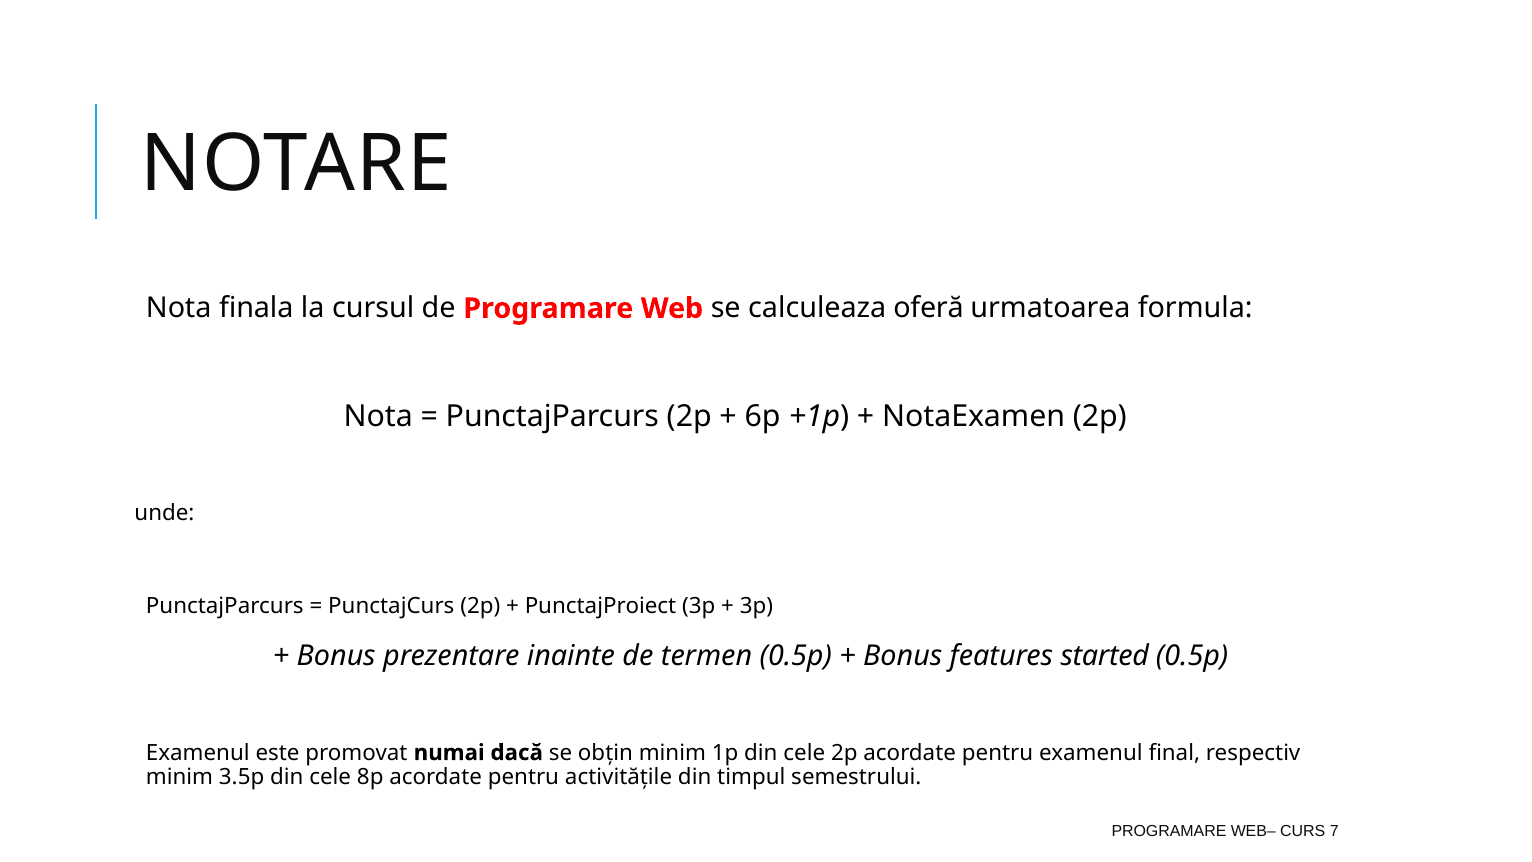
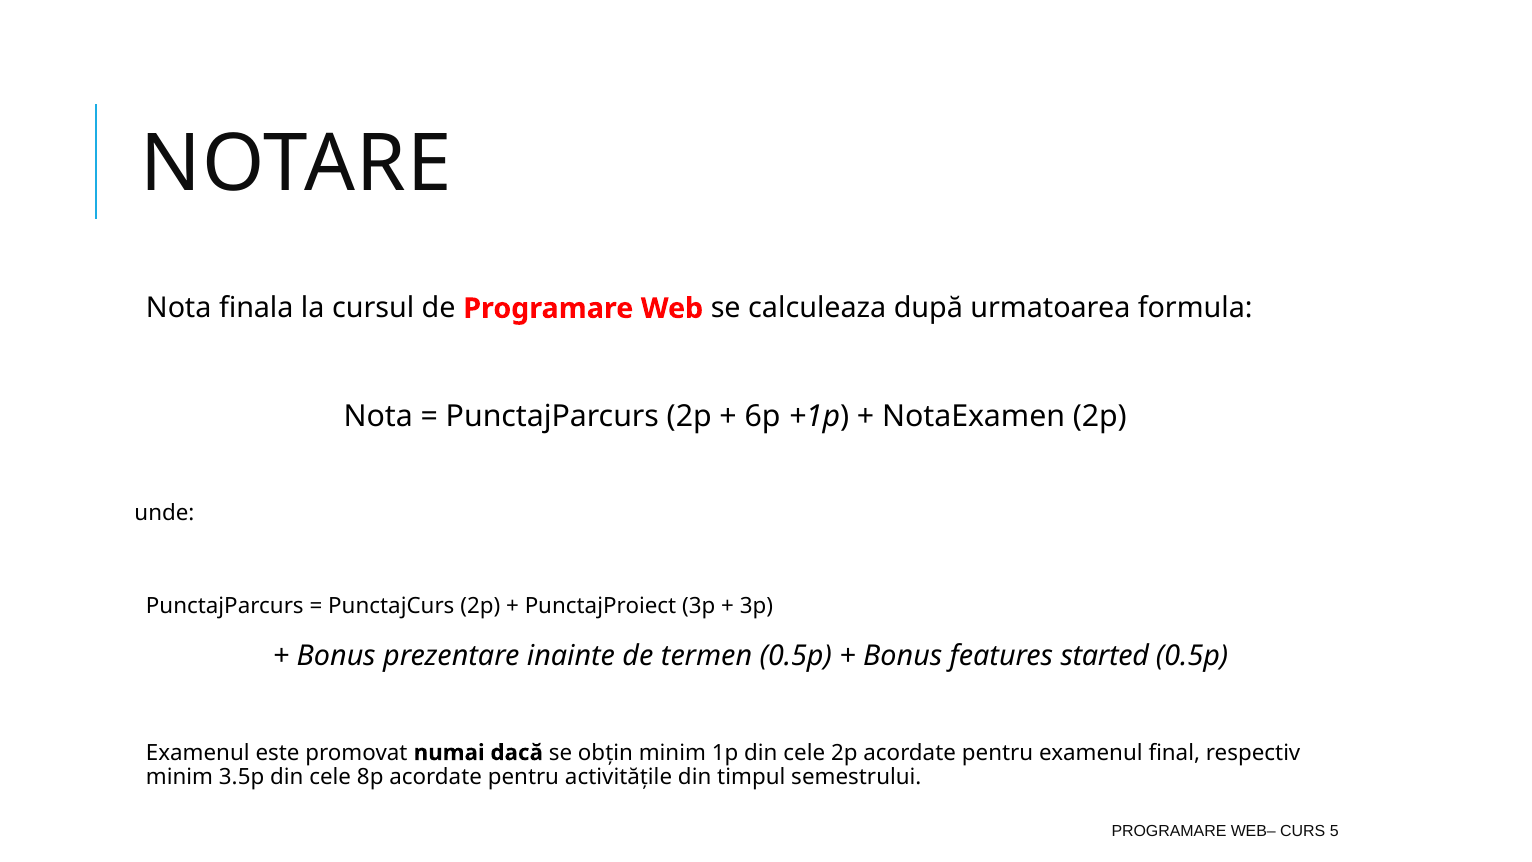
oferă: oferă -> după (928, 308)
7: 7 -> 5 (1334, 831)
